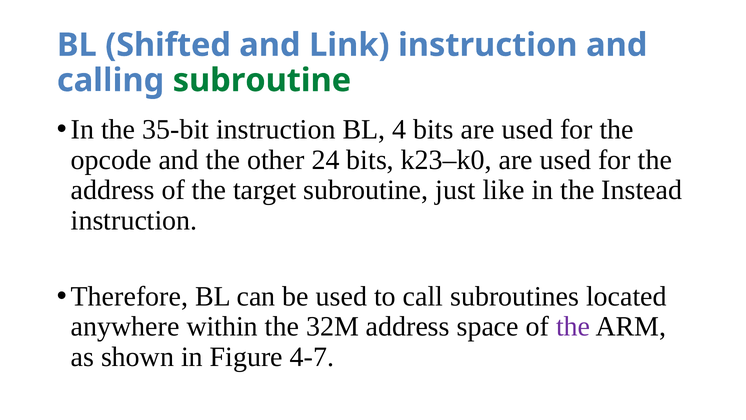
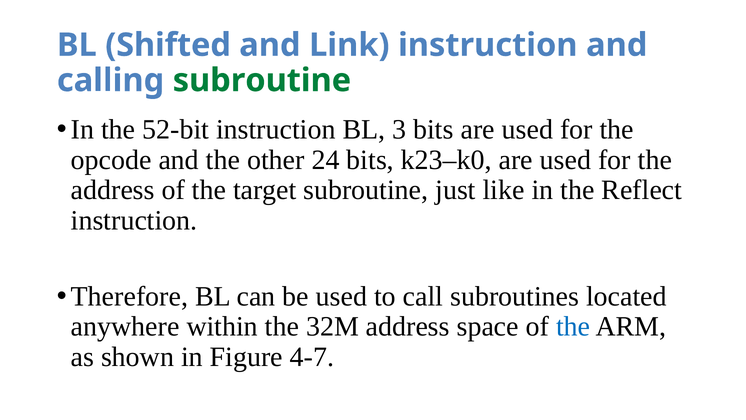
35-bit: 35-bit -> 52-bit (176, 129)
4: 4 -> 3 (399, 129)
Instead: Instead -> Reflect (642, 190)
the colour: purple -> blue (573, 326)
